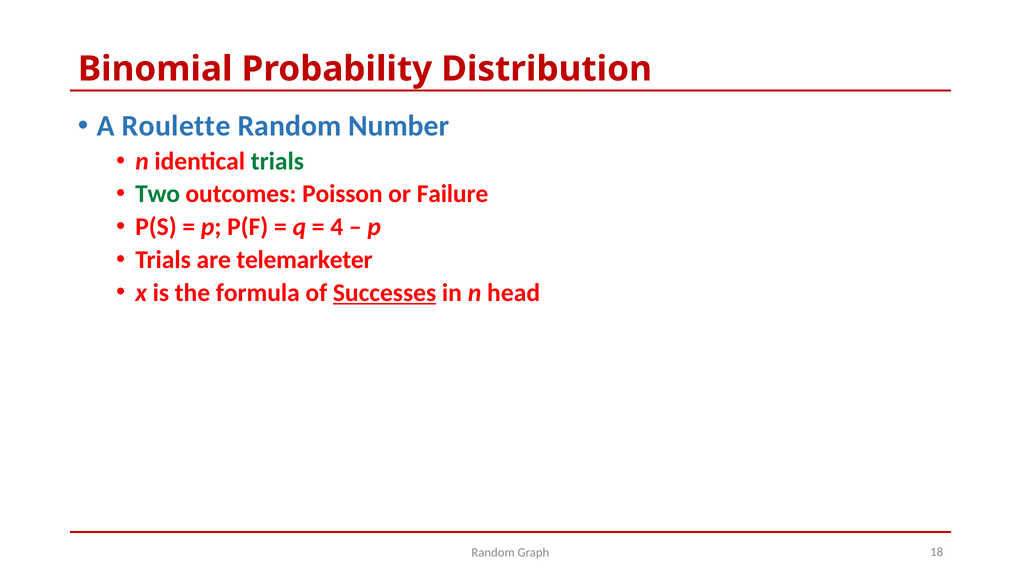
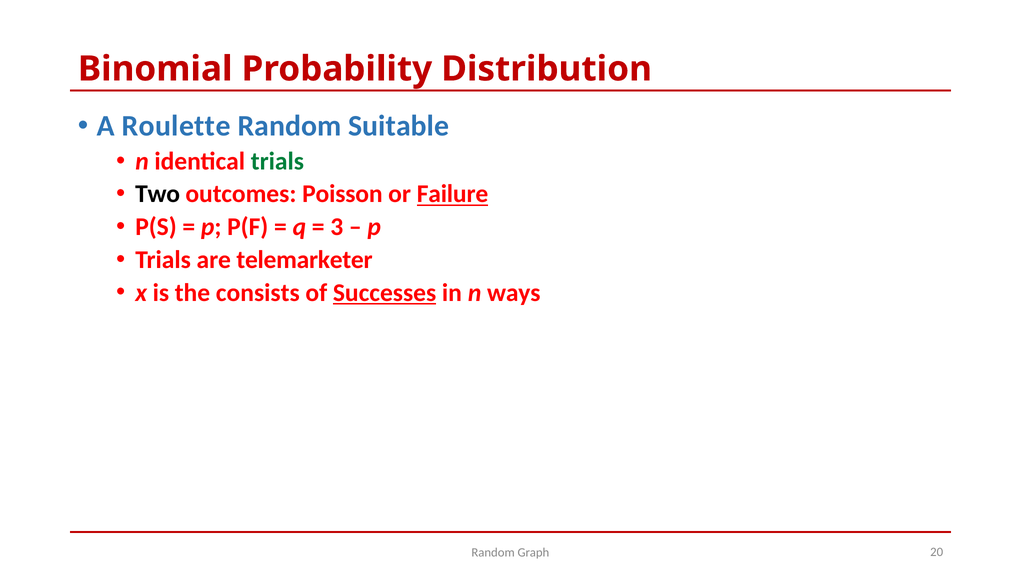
Number: Number -> Suitable (399, 126)
Two colour: green -> black (158, 194)
Failure underline: none -> present (453, 194)
4: 4 -> 3 (337, 227)
formula: formula -> consists (258, 293)
head: head -> ways (514, 293)
18: 18 -> 20 (937, 553)
